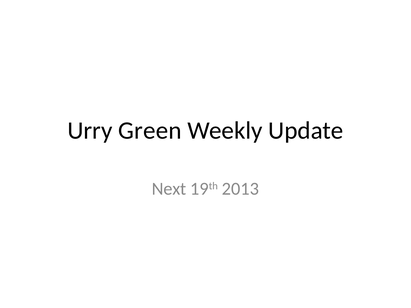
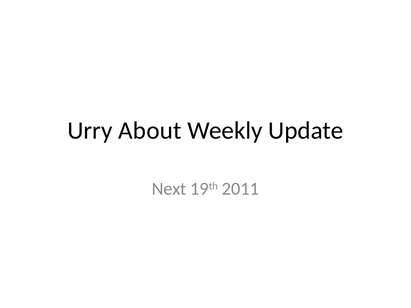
Green: Green -> About (150, 131)
2013: 2013 -> 2011 (240, 189)
